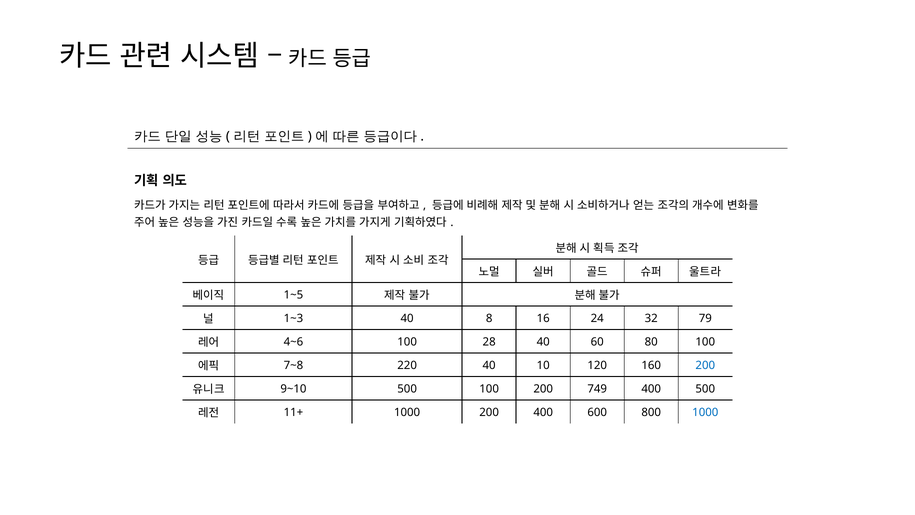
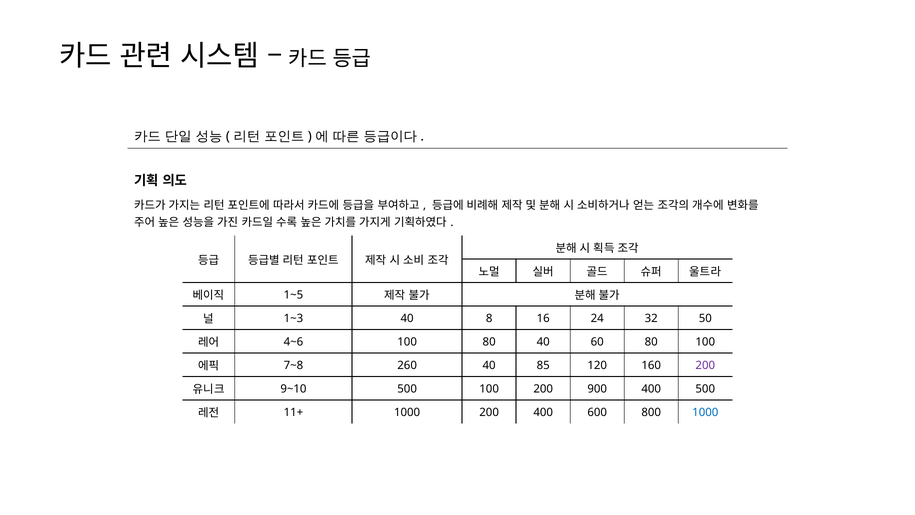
79: 79 -> 50 (705, 318)
100 28: 28 -> 80 (489, 342)
220: 220 -> 260 (407, 365)
10: 10 -> 85 (543, 365)
200 colour: blue -> purple (705, 365)
749: 749 -> 900 (597, 389)
